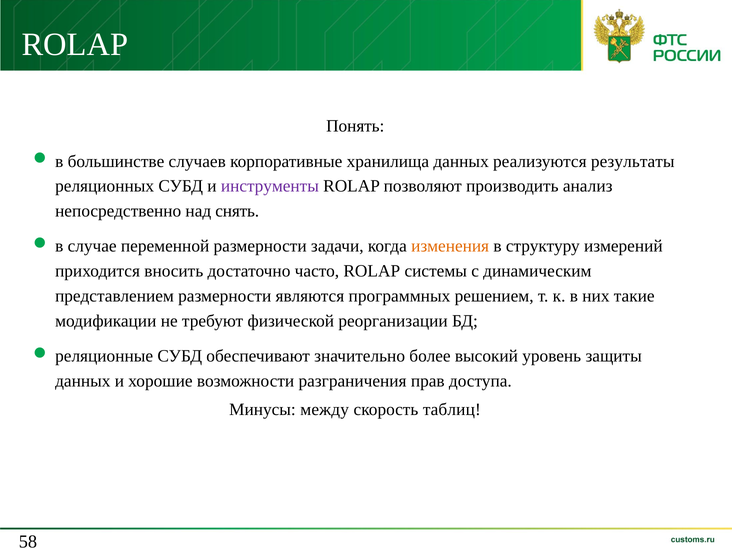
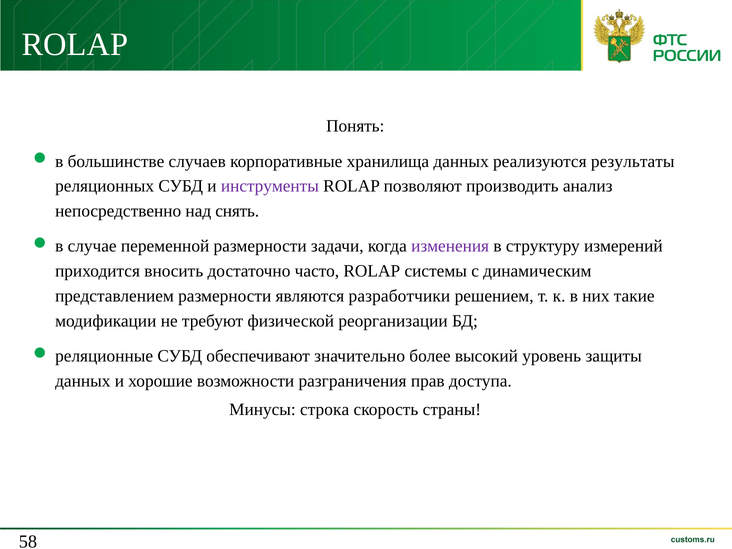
изменения colour: orange -> purple (450, 246)
программных: программных -> разработчики (399, 296)
между: между -> строка (325, 409)
таблиц: таблиц -> страны (452, 409)
